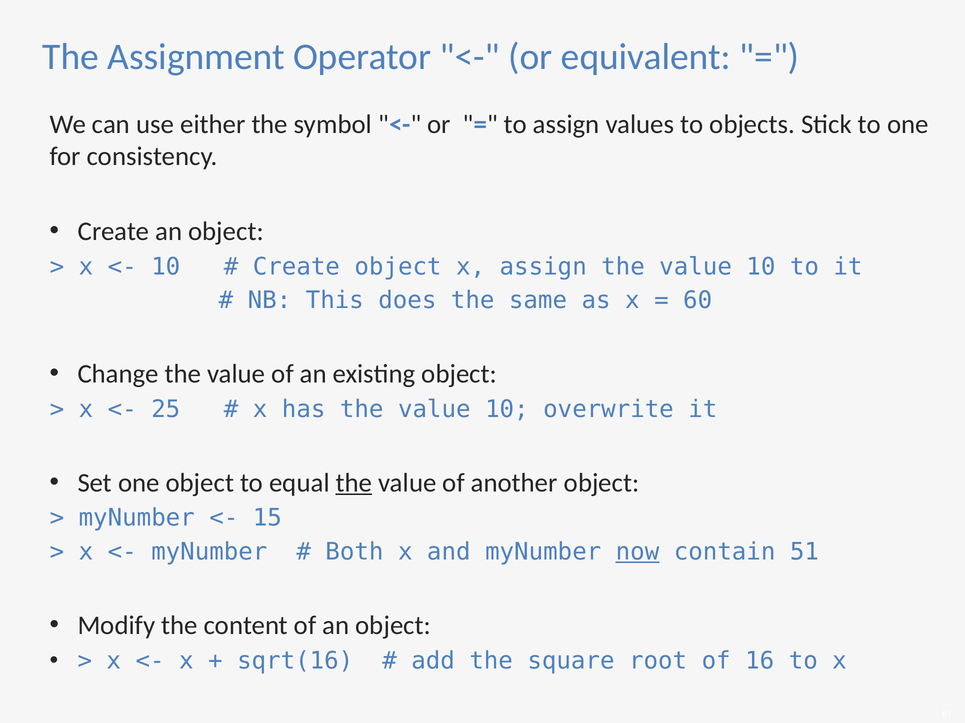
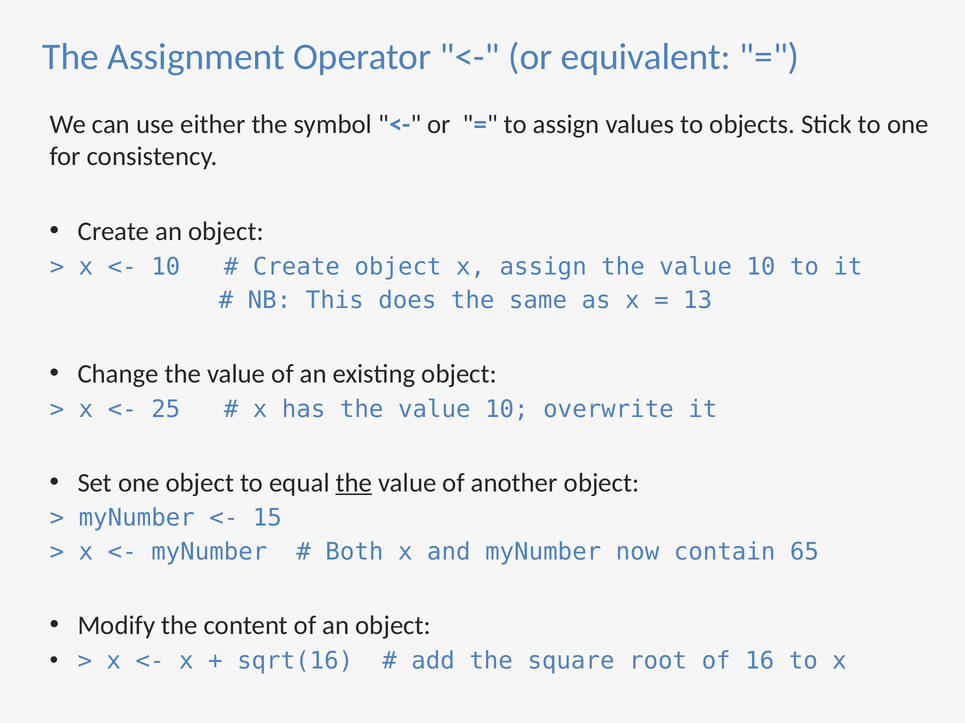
60: 60 -> 13 (698, 301)
now underline: present -> none (637, 552)
51: 51 -> 65 (804, 552)
